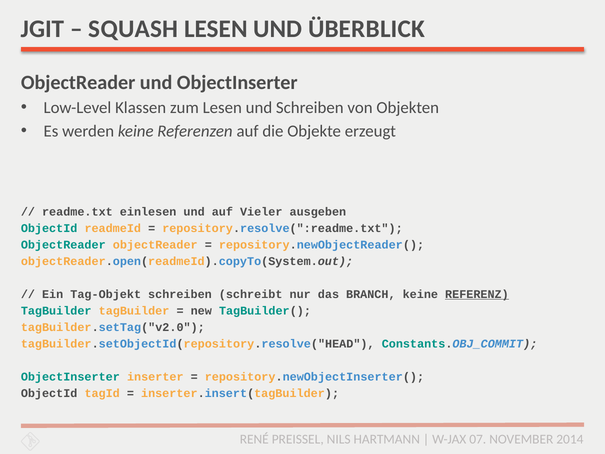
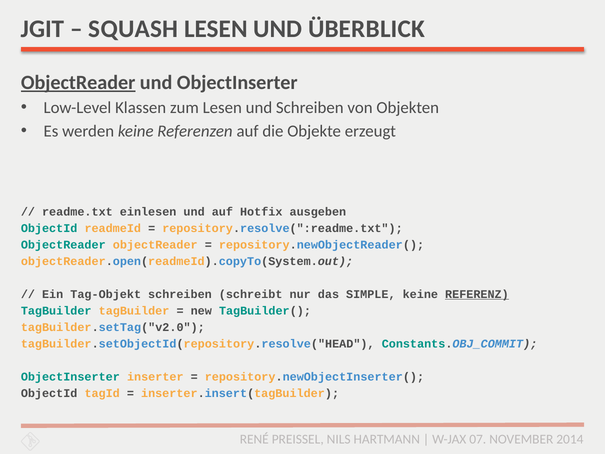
ObjectReader underline: none -> present (78, 82)
Vieler: Vieler -> Hotfix (261, 212)
BRANCH: BRANCH -> SIMPLE (371, 294)
